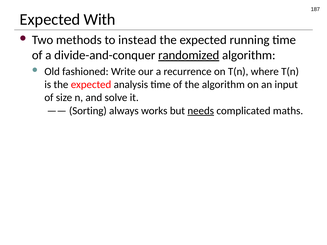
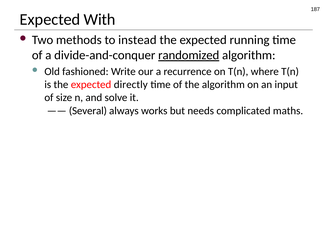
analysis: analysis -> directly (131, 85)
Sorting: Sorting -> Several (88, 111)
needs underline: present -> none (201, 111)
